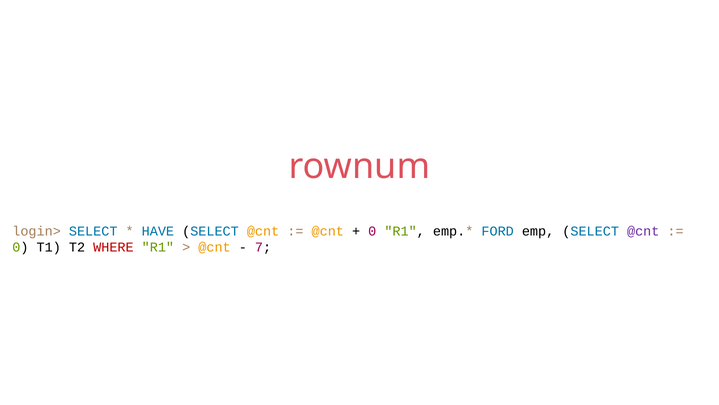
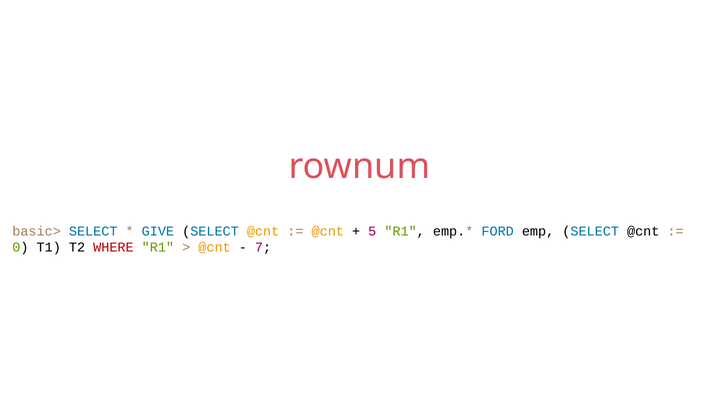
login>: login> -> basic> (37, 231)
HAVE: HAVE -> GIVE (158, 231)
0: 0 -> 5 (372, 231)
@cnt colour: purple -> black (643, 231)
